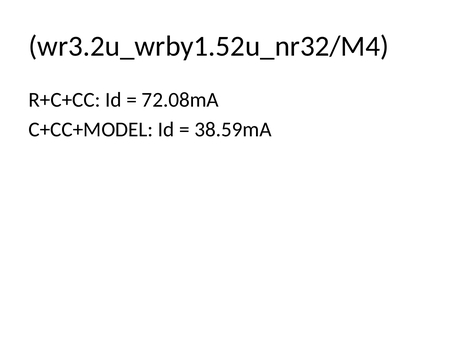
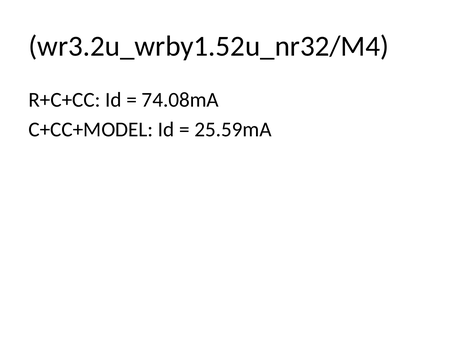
72.08mA: 72.08mA -> 74.08mA (180, 100)
38.59mA: 38.59mA -> 25.59mA (233, 129)
